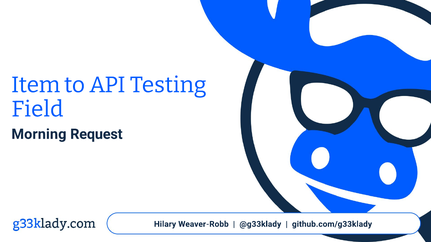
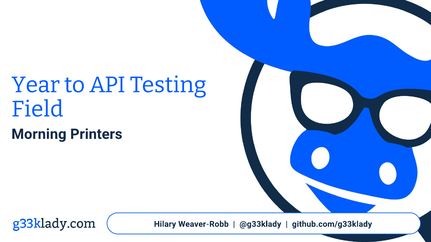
Item: Item -> Year (36, 85)
Request: Request -> Printers (96, 134)
